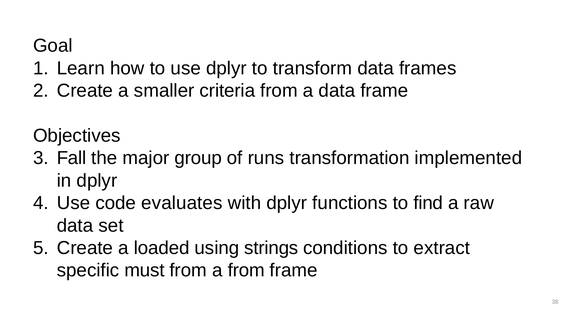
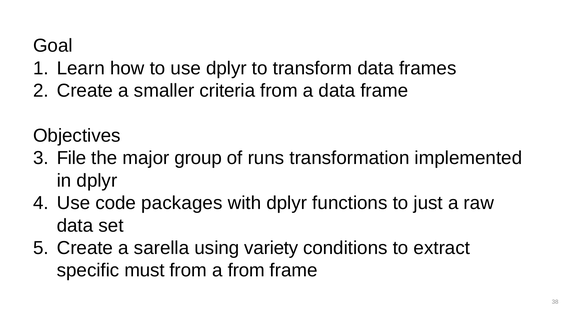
Fall: Fall -> File (72, 158)
evaluates: evaluates -> packages (182, 203)
find: find -> just (428, 203)
loaded: loaded -> sarella (162, 249)
strings: strings -> variety (271, 249)
